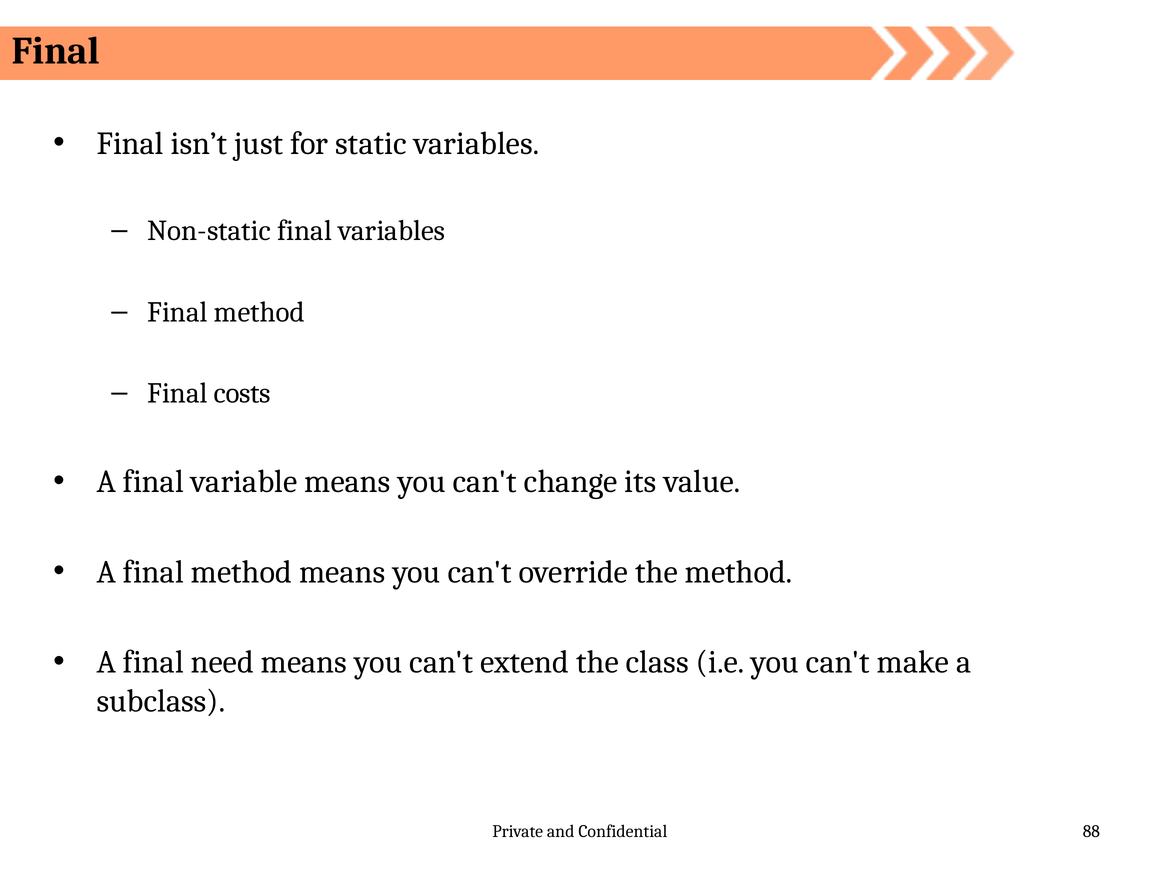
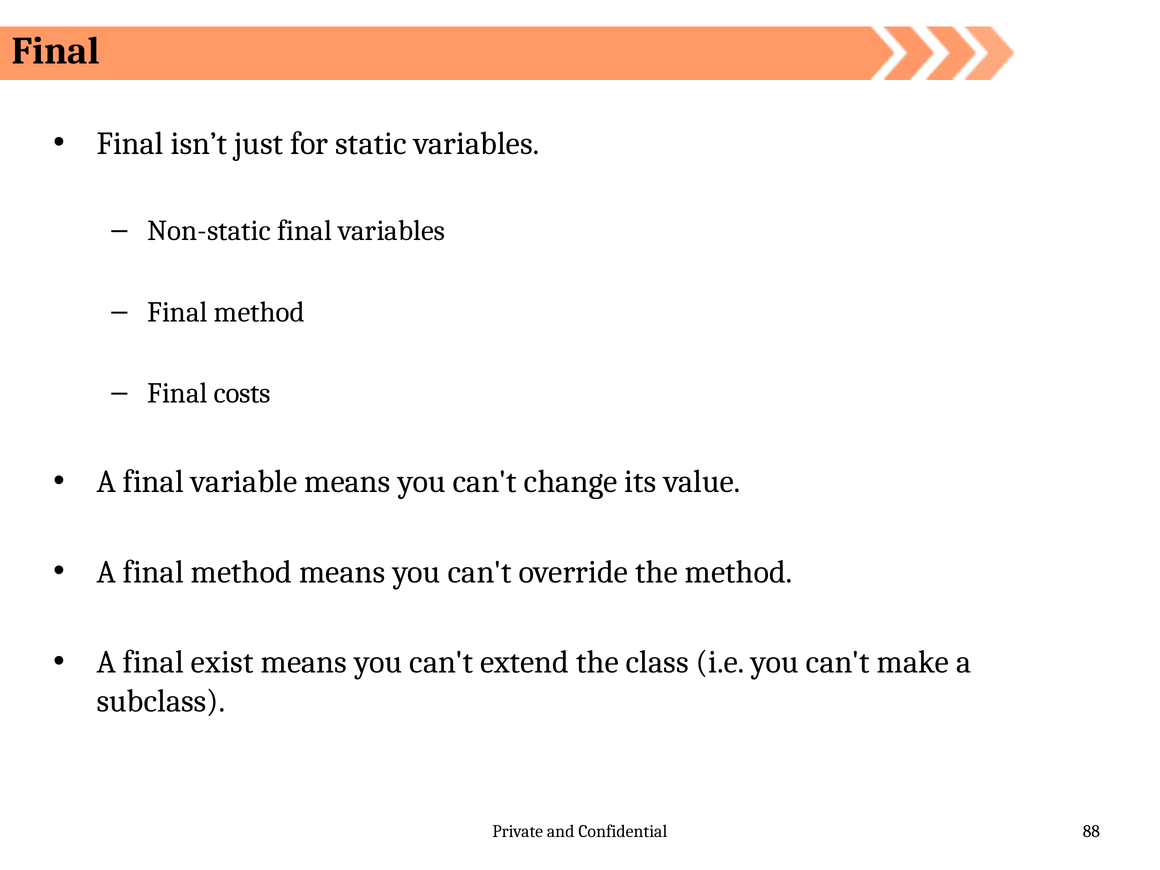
need: need -> exist (222, 662)
